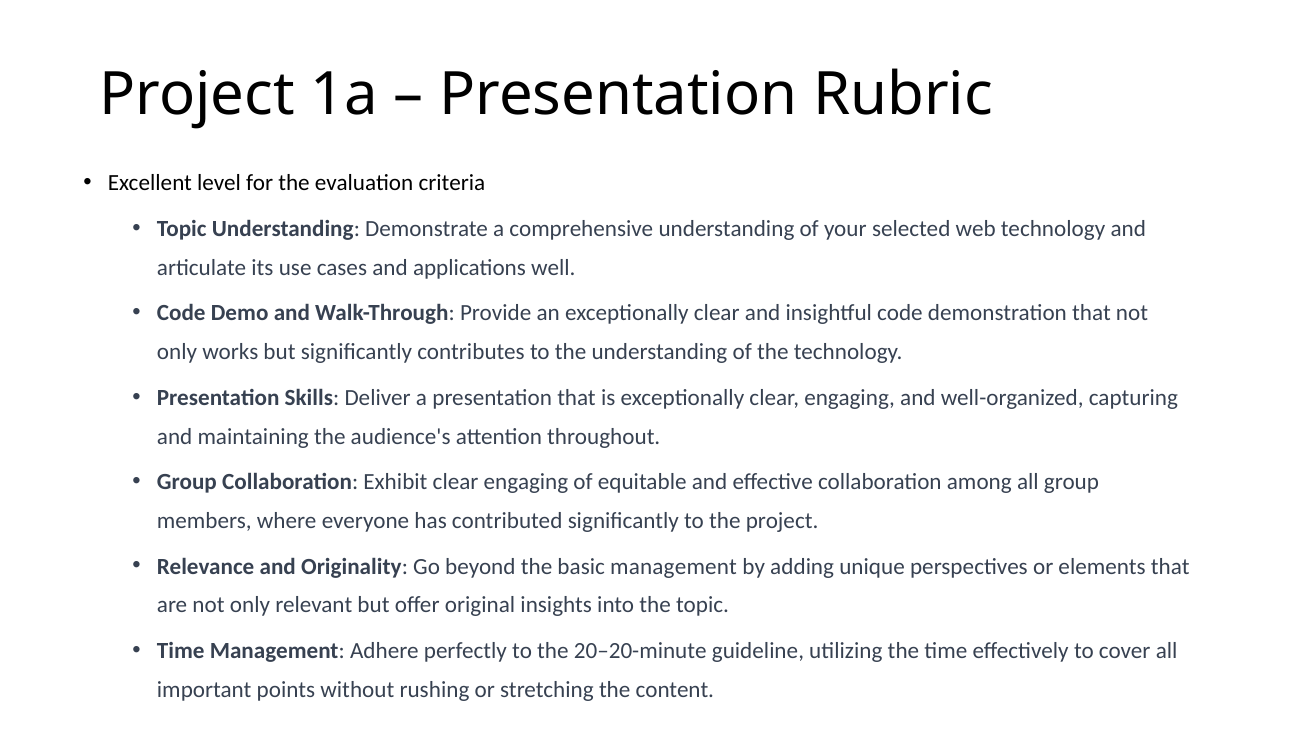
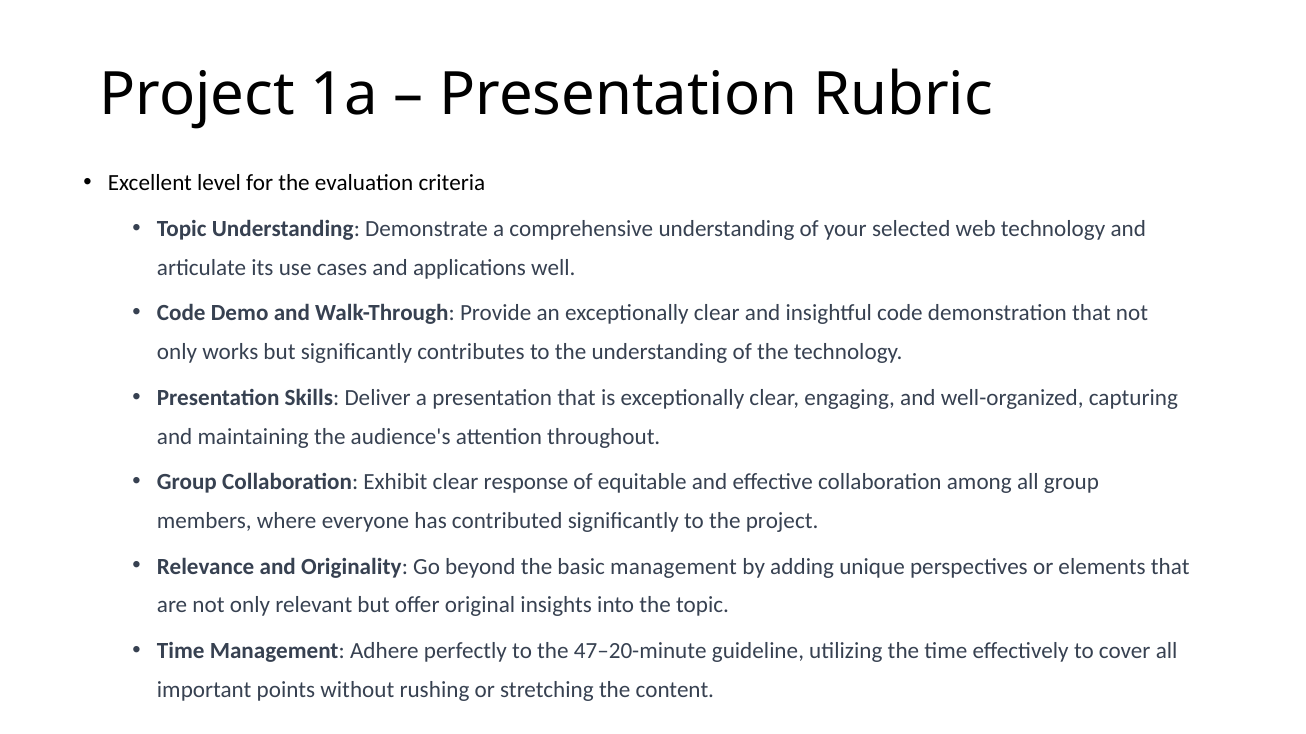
Exhibit clear engaging: engaging -> response (526, 482)
20–20-minute: 20–20-minute -> 47–20-minute (640, 651)
